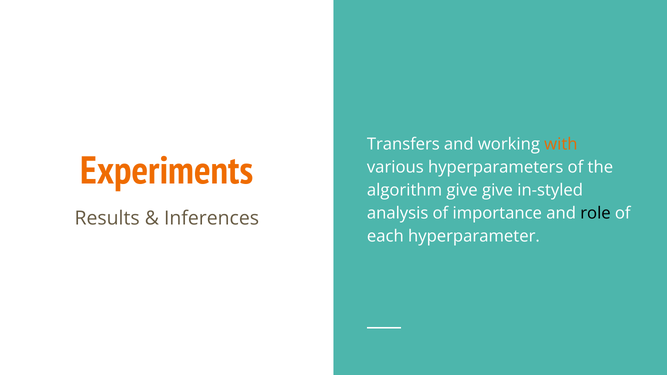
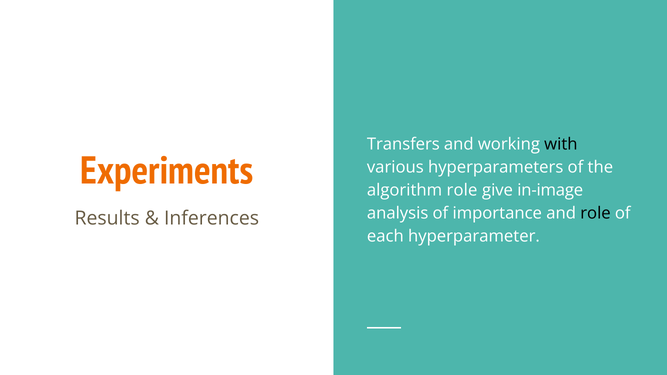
with colour: orange -> black (561, 144)
algorithm give: give -> role (462, 190)
in-styled: in-styled -> in-image (550, 190)
